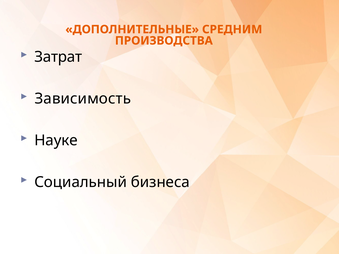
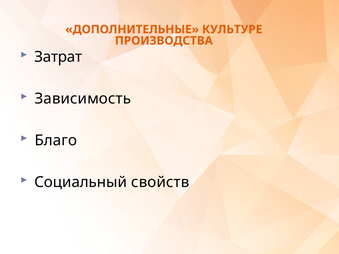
СРЕДНИМ: СРЕДНИМ -> КУЛЬТУРЕ (232, 29)
Науке: Науке -> Благо (56, 141)
бизнеса: бизнеса -> свойств (160, 182)
